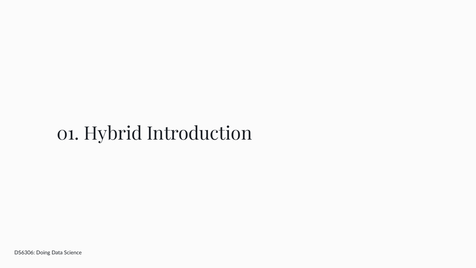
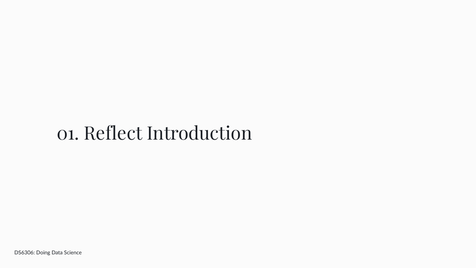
Hybrid: Hybrid -> Reflect (113, 134)
